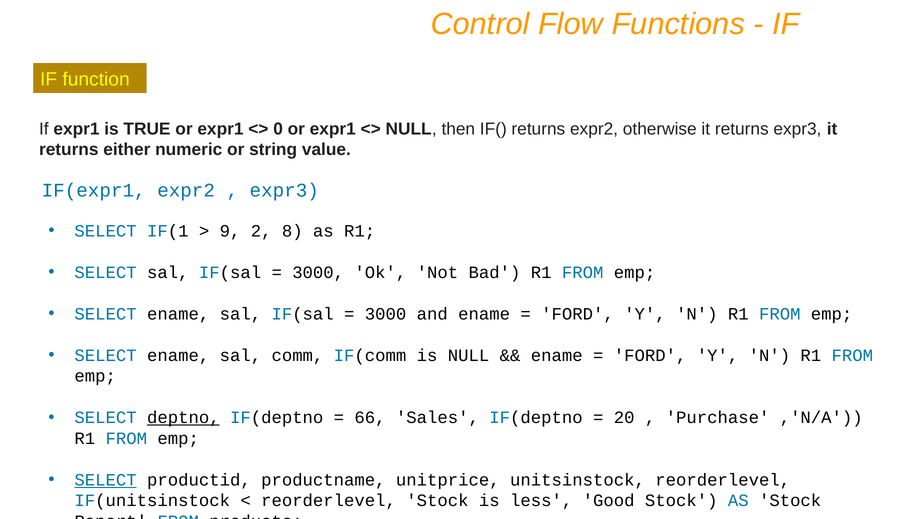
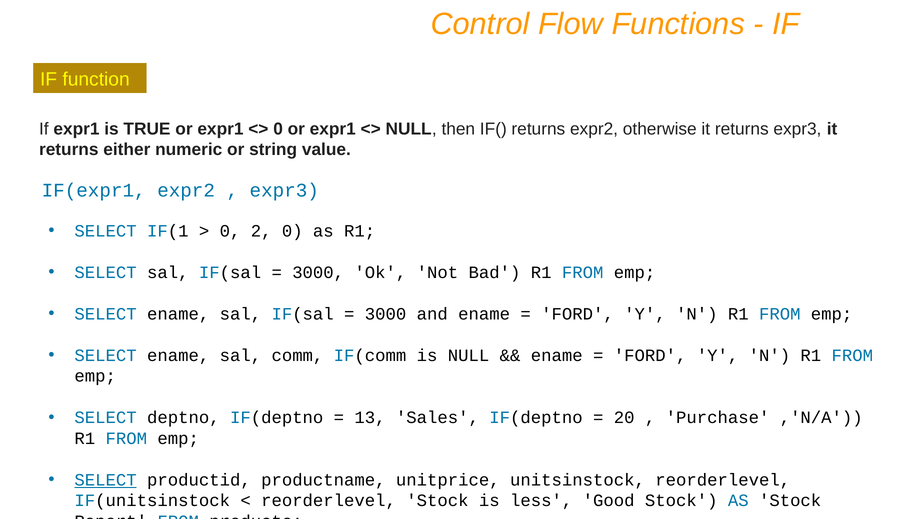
9: 9 -> 0 (230, 231)
2 8: 8 -> 0 (292, 231)
deptno underline: present -> none (183, 417)
66: 66 -> 13 (370, 417)
